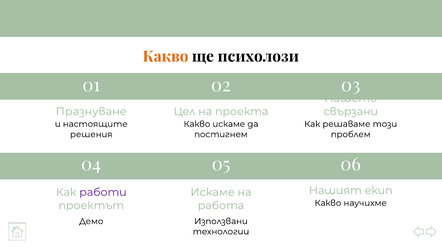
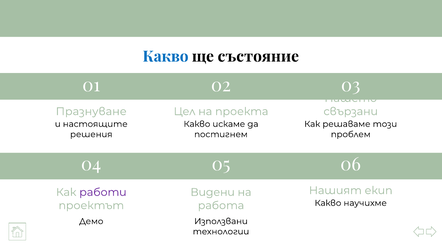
Какво colour: orange -> blue (166, 57)
психолози: психолози -> състояние (258, 57)
Искаме: Искаме -> Видени (213, 193)
